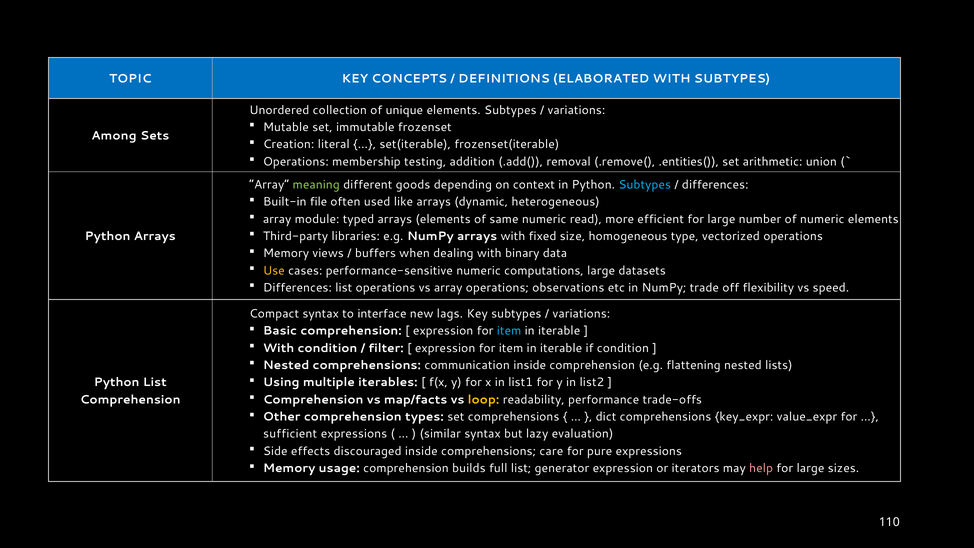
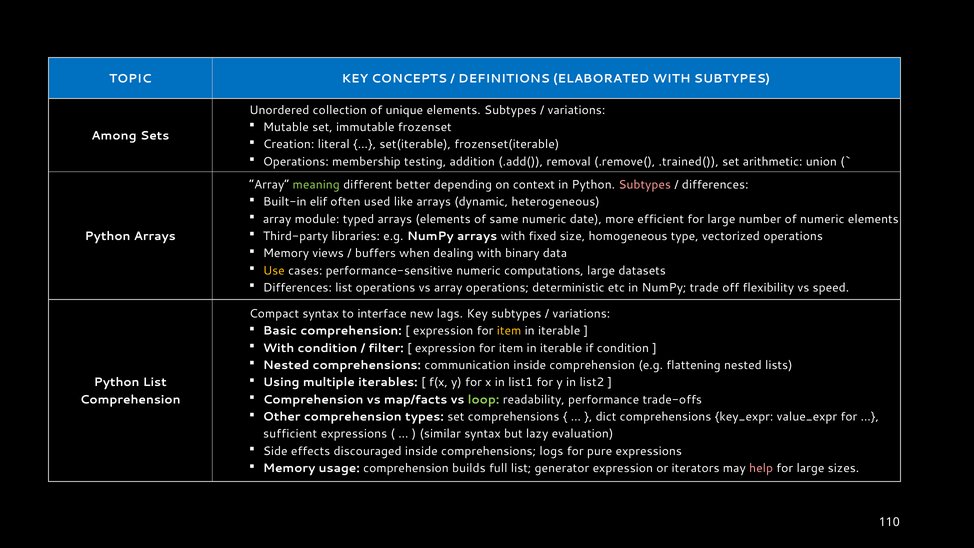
.entities(: .entities( -> .trained( (689, 162)
goods: goods -> better (413, 185)
Subtypes colour: light blue -> pink (645, 185)
file: file -> elif (319, 202)
read: read -> date (586, 219)
observations: observations -> deterministic (568, 288)
item colour: light blue -> yellow (509, 331)
loop colour: yellow -> light green (483, 400)
care: care -> logs (551, 451)
